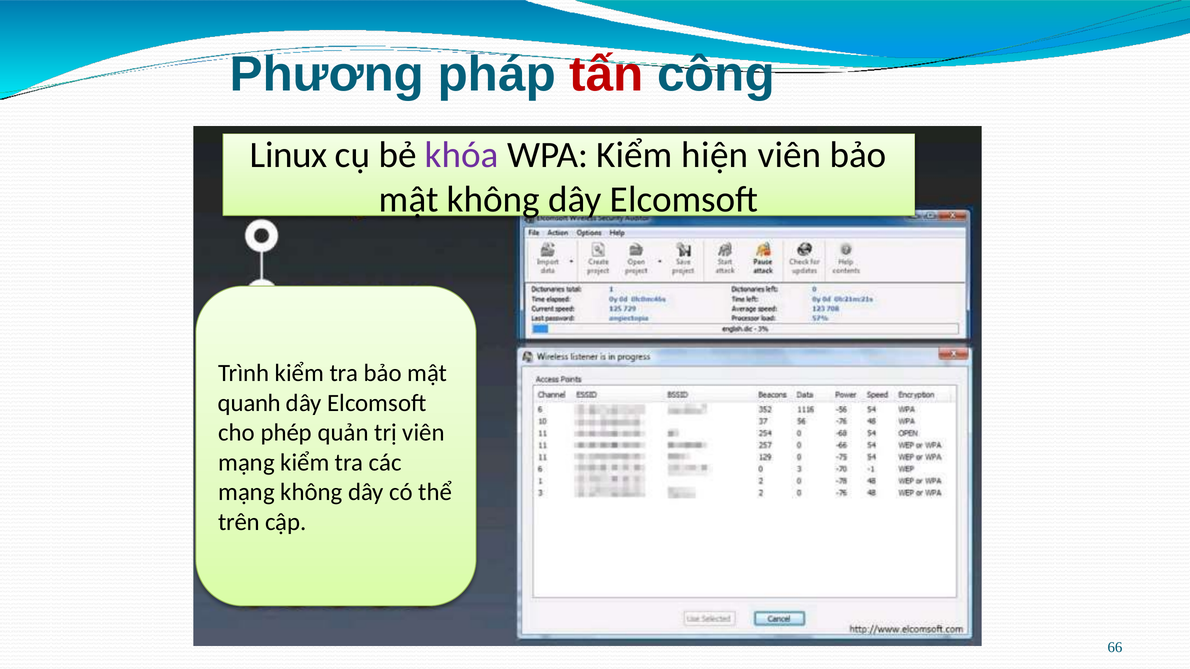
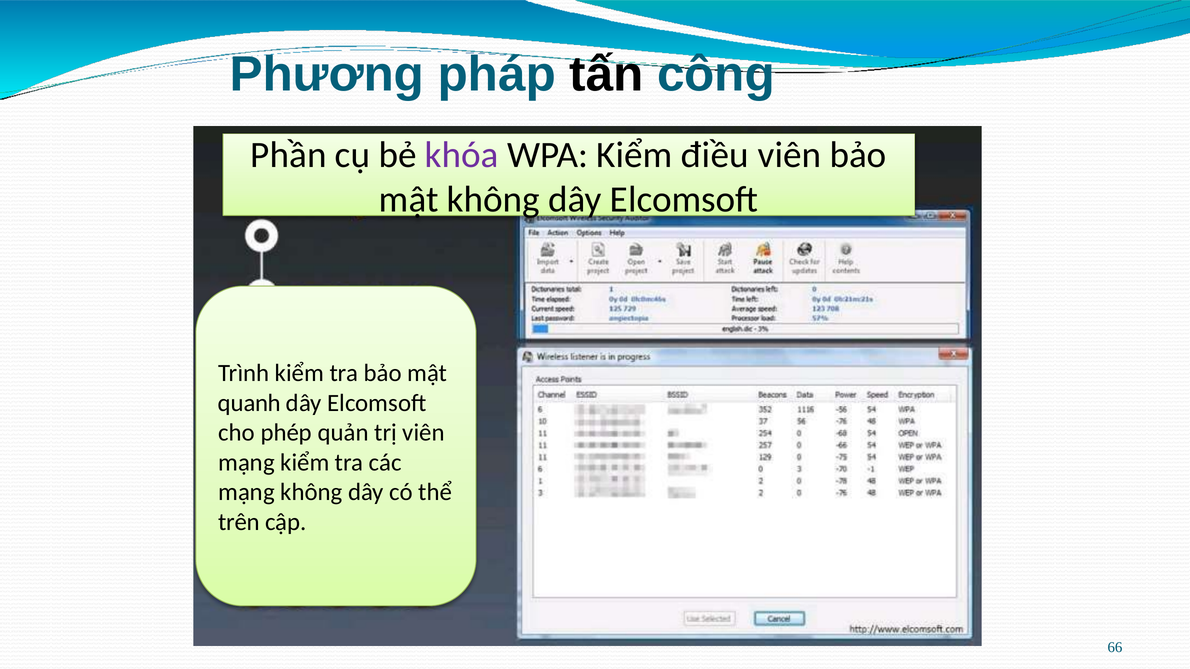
tấn colour: red -> black (606, 75)
Linux: Linux -> Phần (288, 155)
hiện: hiện -> điều (715, 155)
